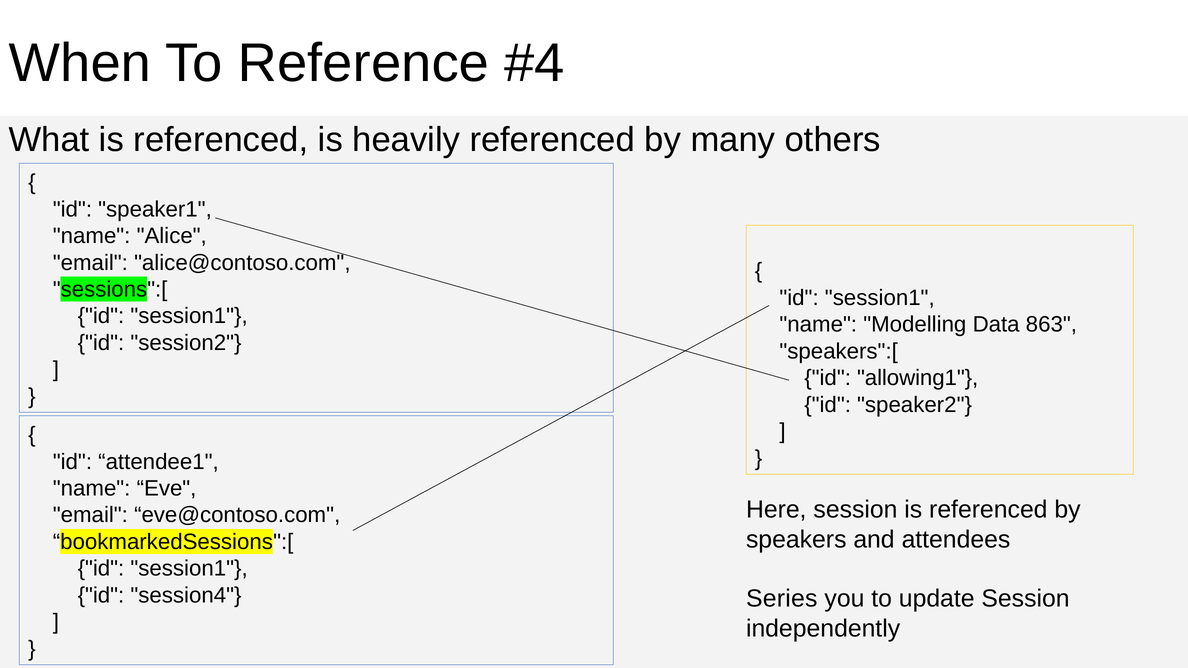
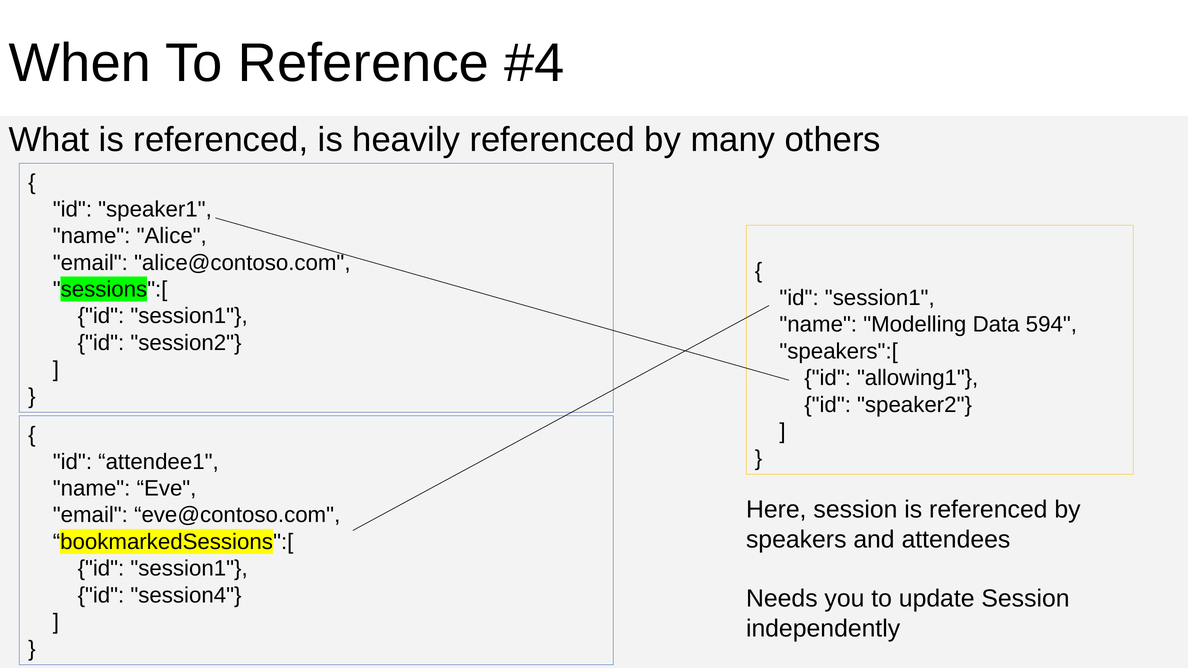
863: 863 -> 594 (1051, 325)
Series: Series -> Needs (782, 599)
